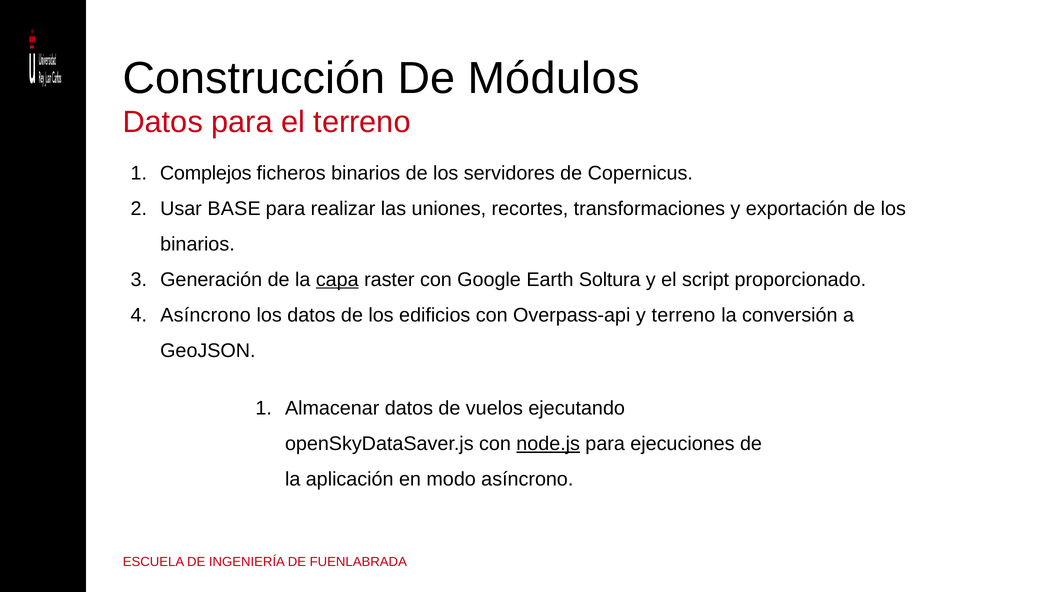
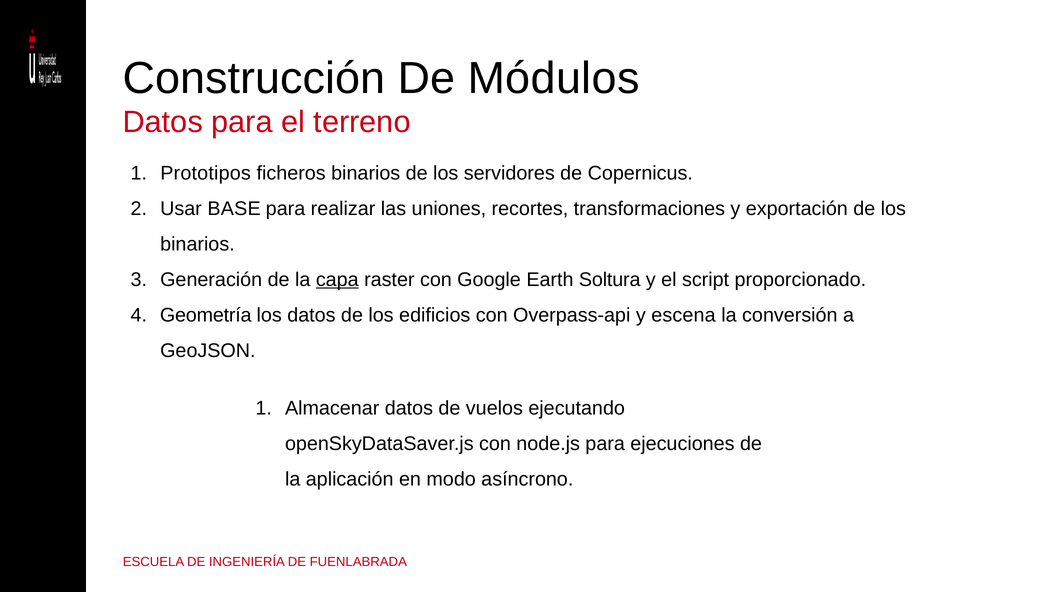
Complejos: Complejos -> Prototipos (206, 173)
Asíncrono: Asíncrono -> Geometría (206, 315)
y terreno: terreno -> escena (683, 315)
node.js underline: present -> none (548, 444)
